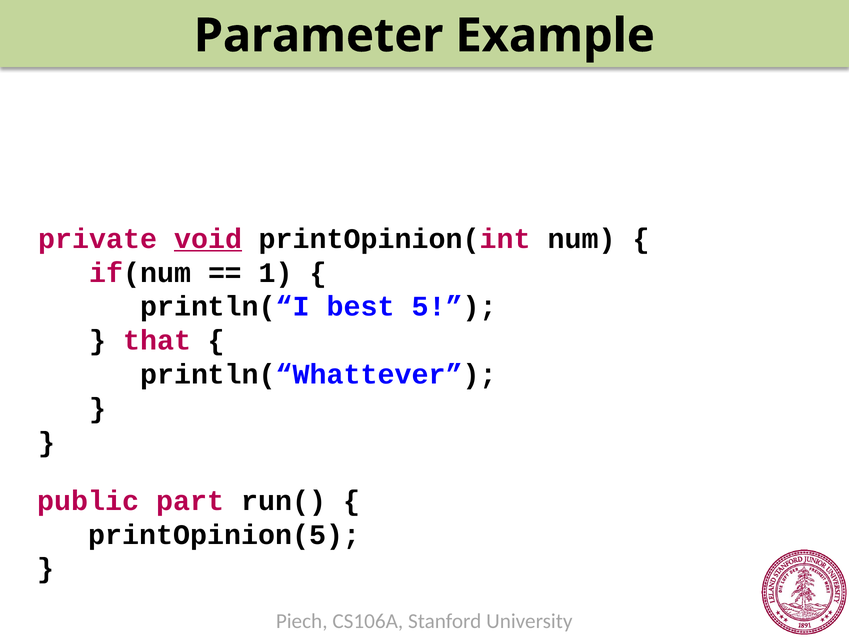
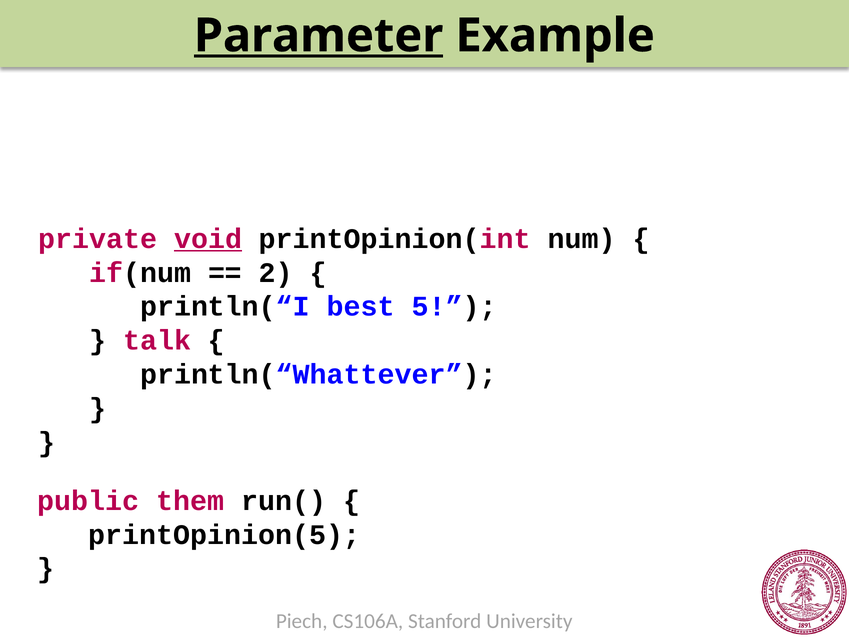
Parameter underline: none -> present (319, 36)
1: 1 -> 2 (276, 273)
that: that -> talk (157, 340)
part: part -> them (190, 500)
